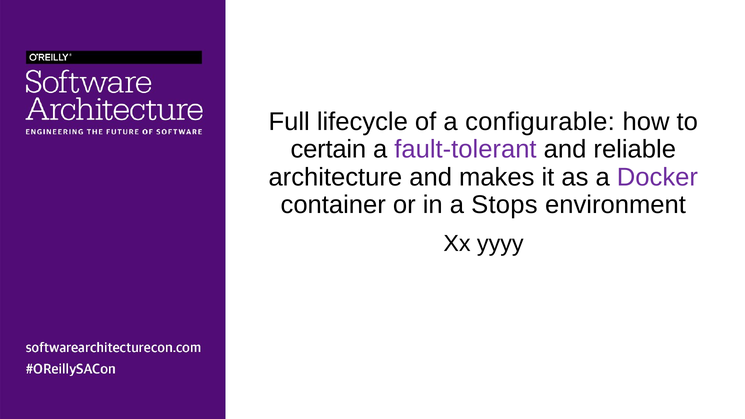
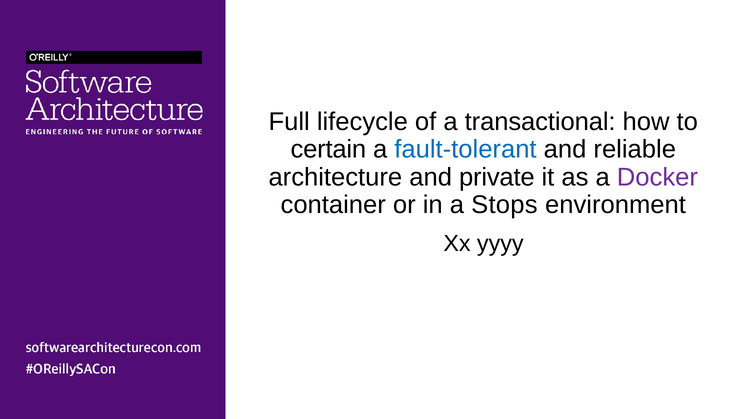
configurable: configurable -> transactional (540, 122)
fault-tolerant colour: purple -> blue (465, 150)
makes: makes -> private (497, 177)
